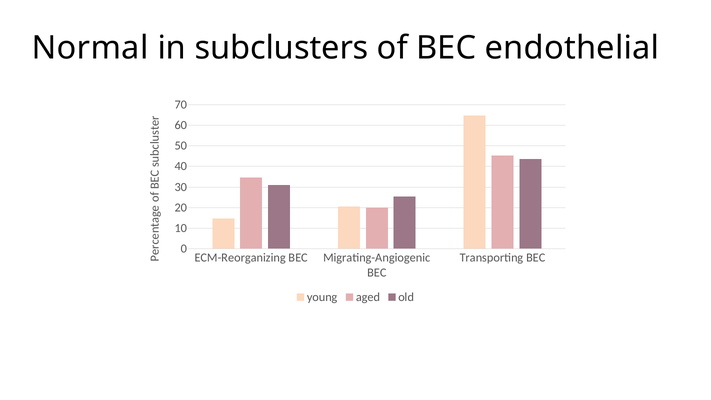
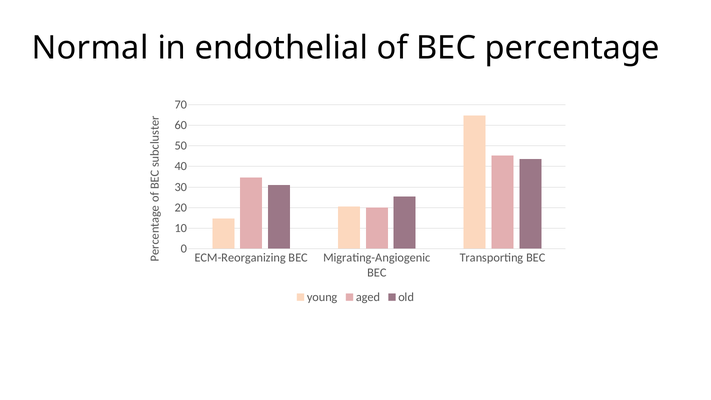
subclusters: subclusters -> endothelial (281, 48)
endothelial: endothelial -> percentage (572, 48)
